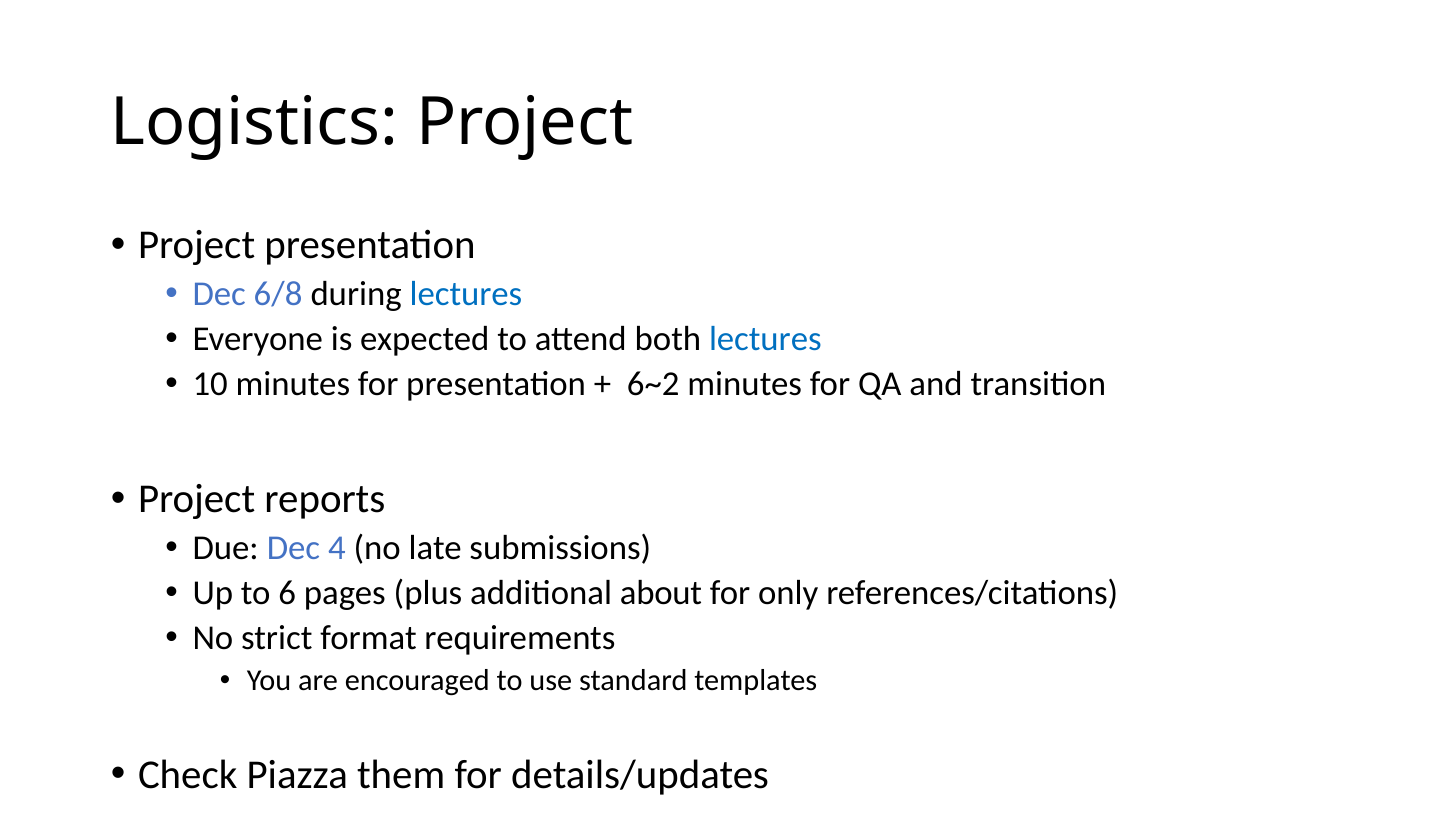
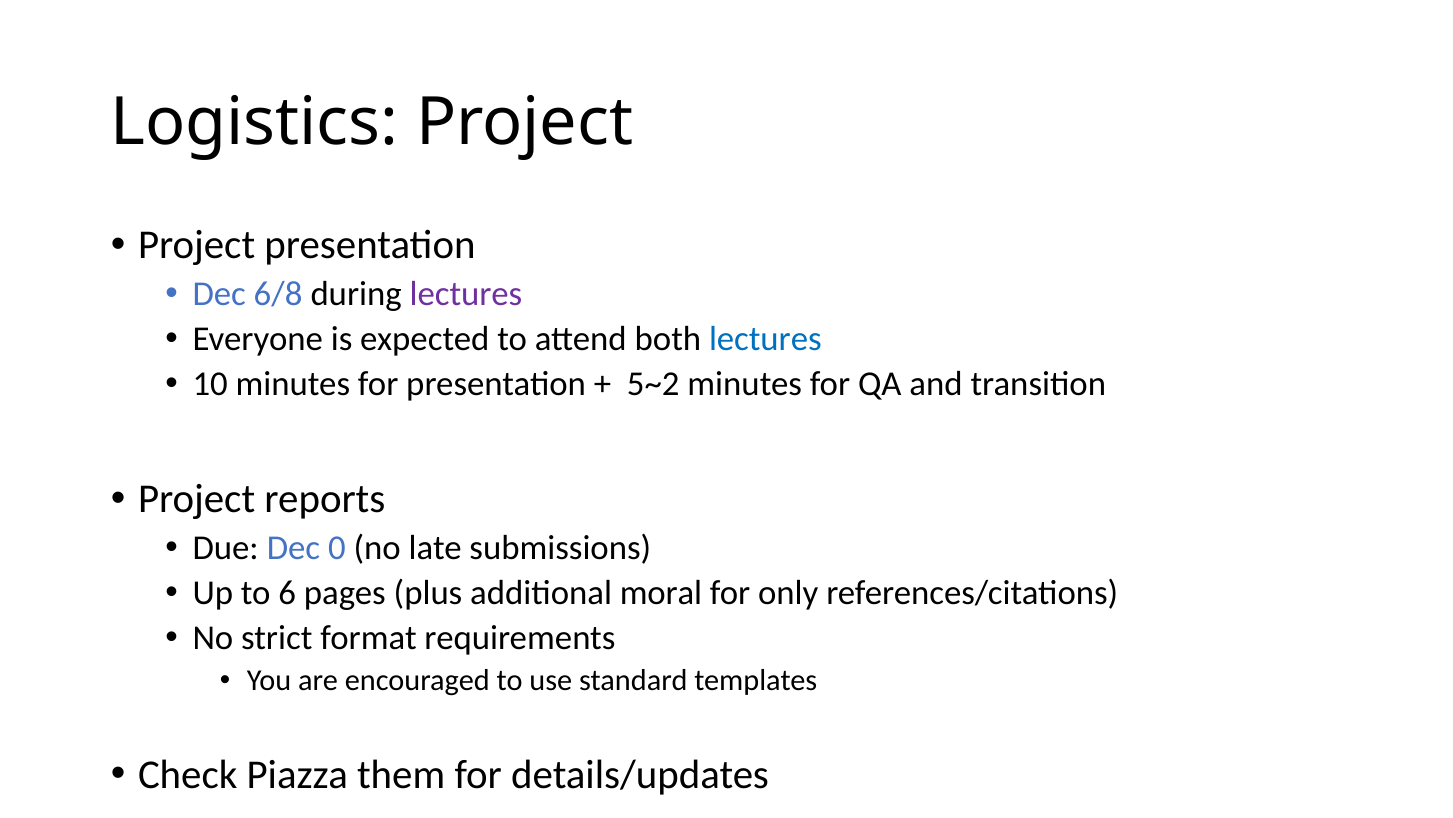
lectures colour: blue -> purple (466, 293)
6~2: 6~2 -> 5~2 (653, 384)
4: 4 -> 0 (337, 547)
about: about -> moral (661, 593)
